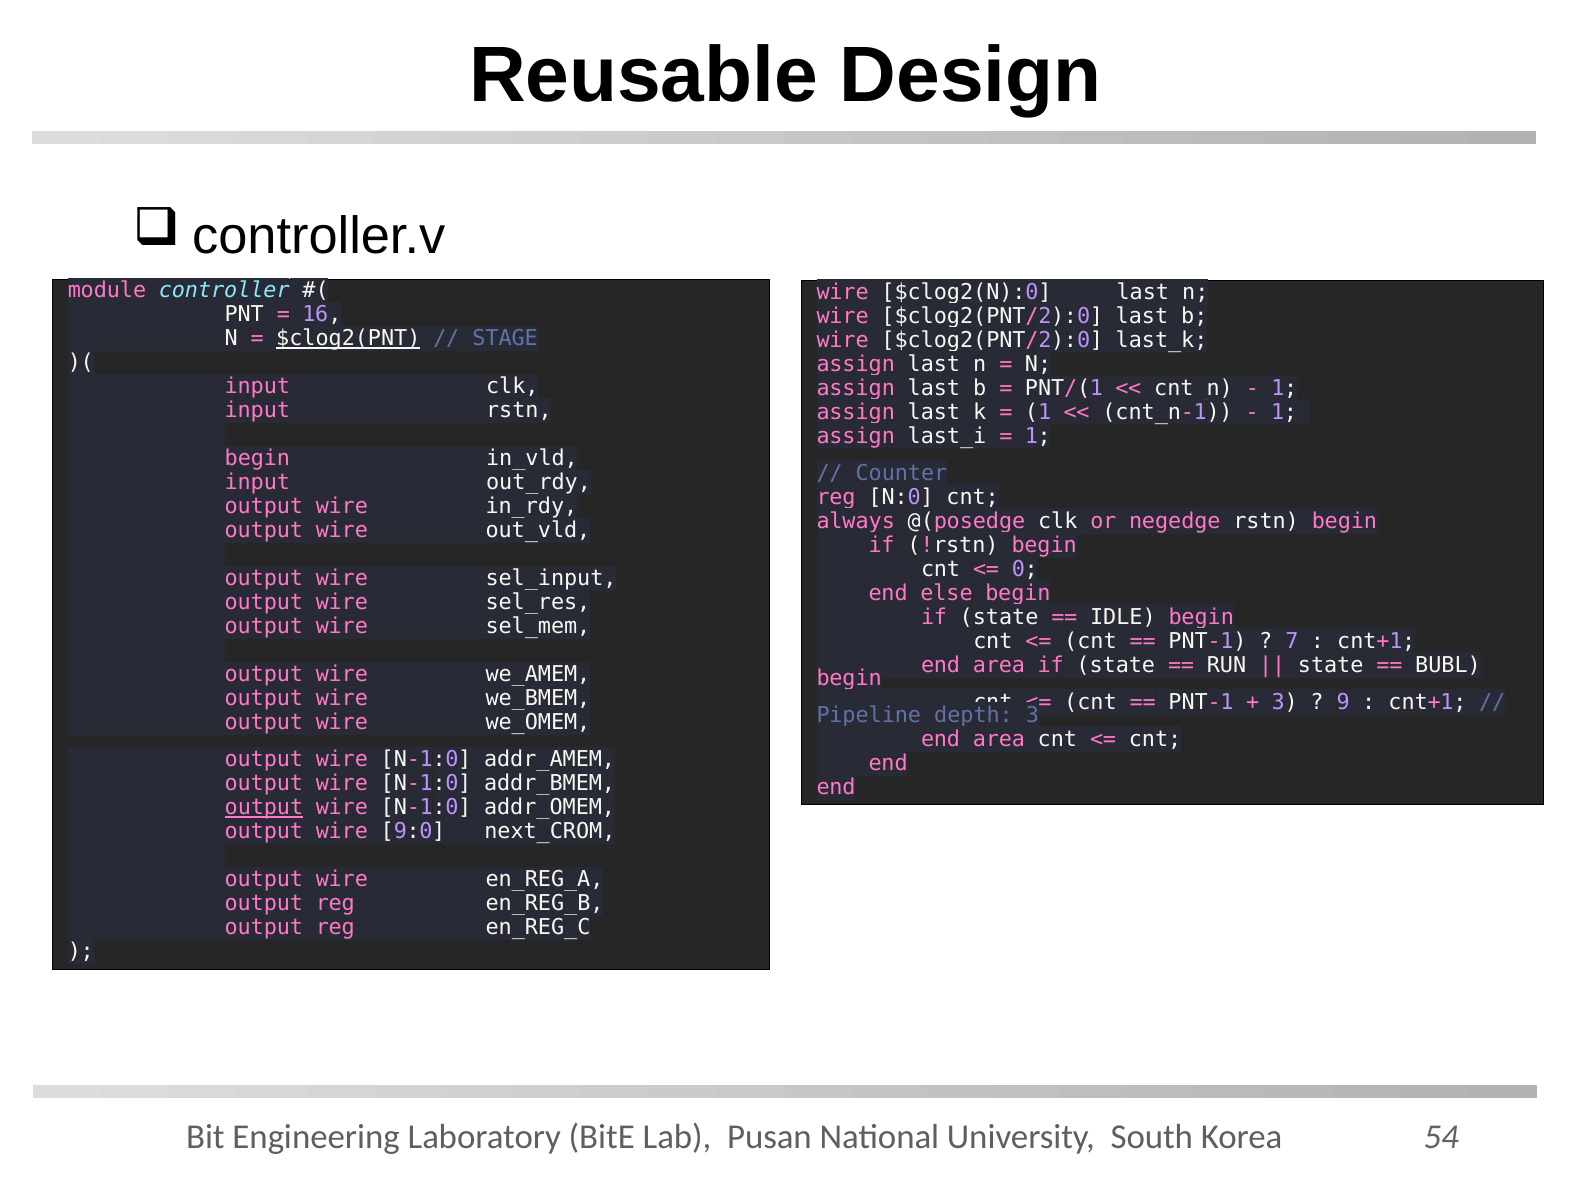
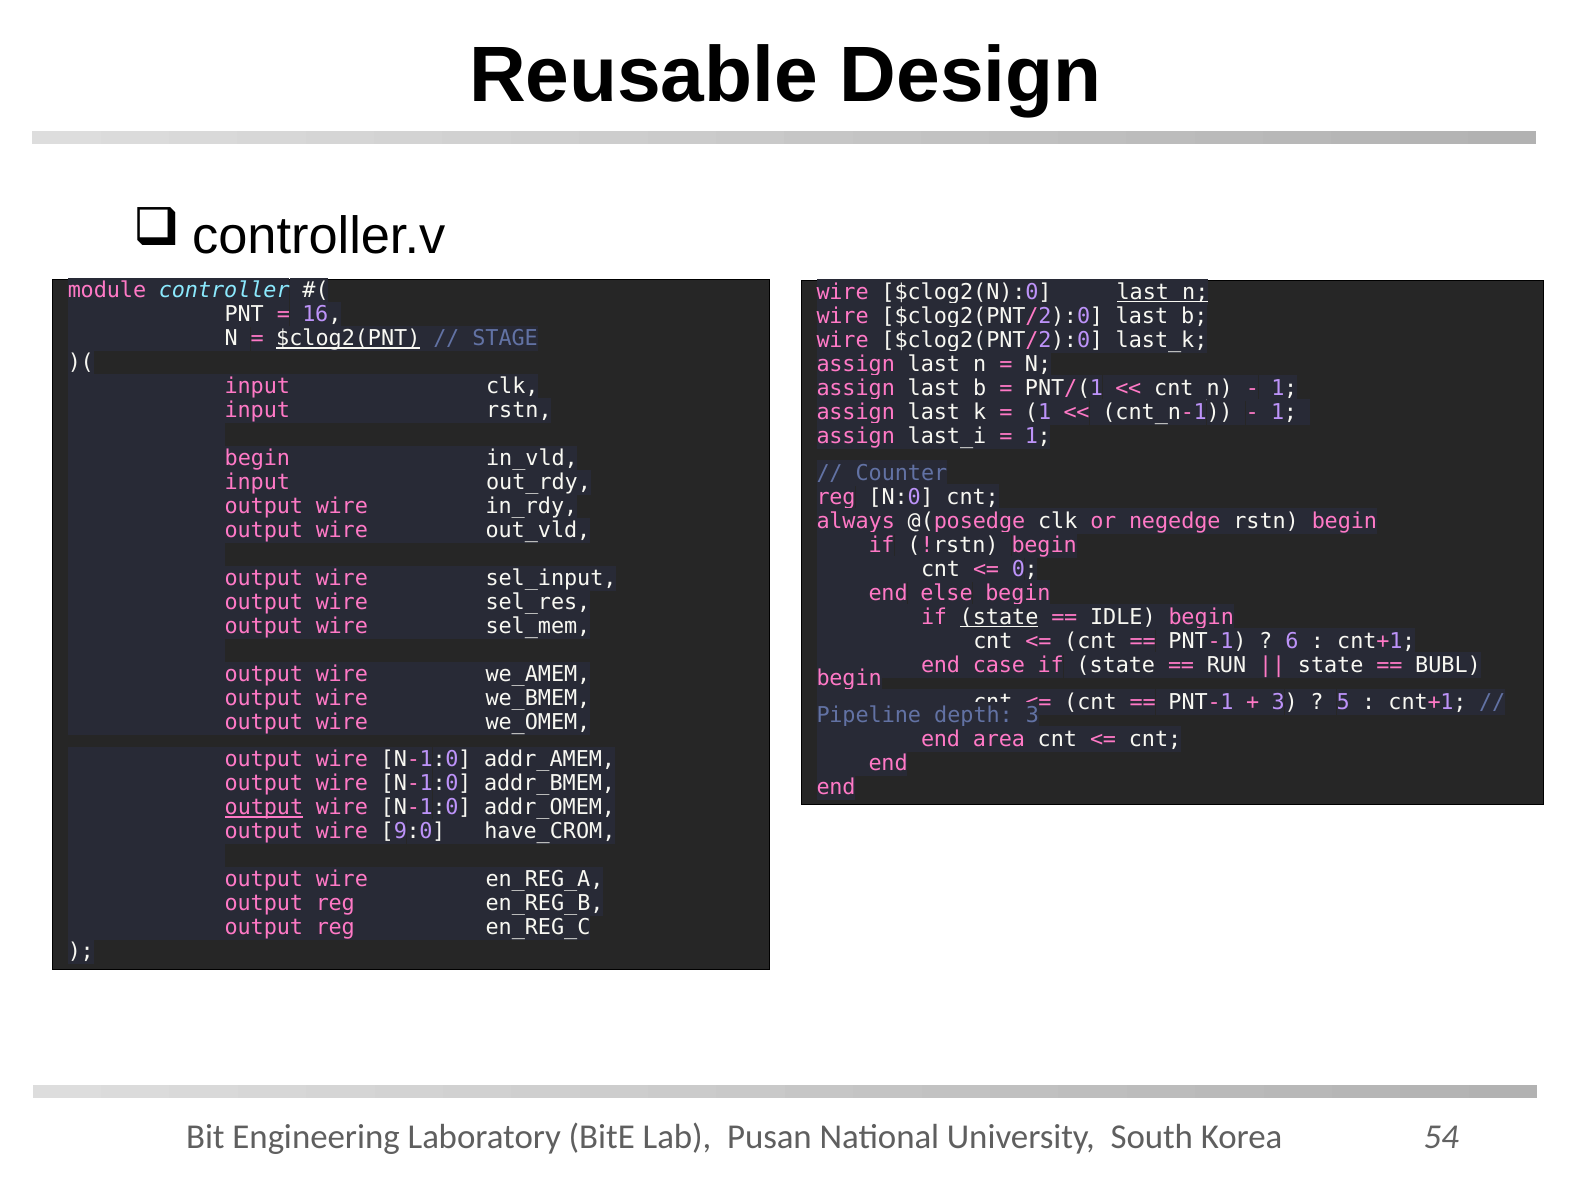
last_n underline: none -> present (1163, 292)
state underline: none -> present (999, 617)
7: 7 -> 6 (1292, 641)
area: area -> case (999, 665)
9: 9 -> 5 (1343, 702)
next_CROM: next_CROM -> have_CROM (550, 832)
